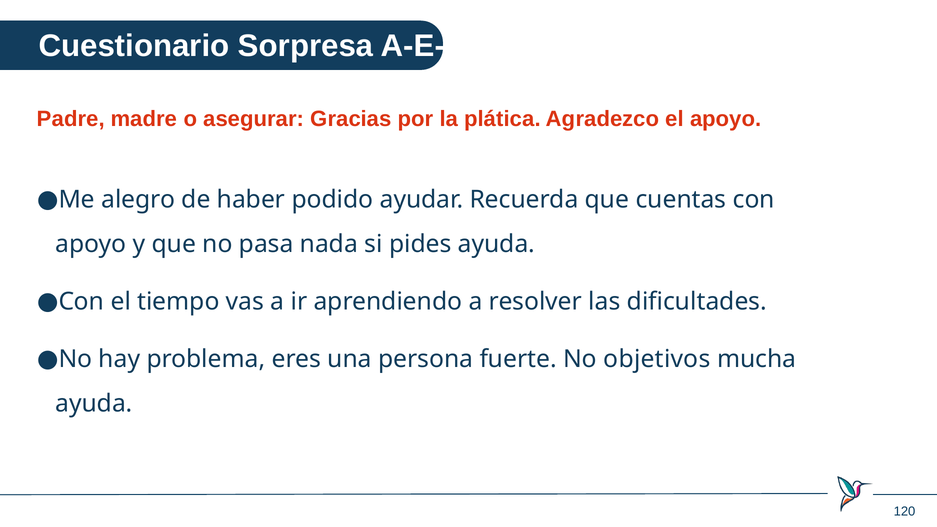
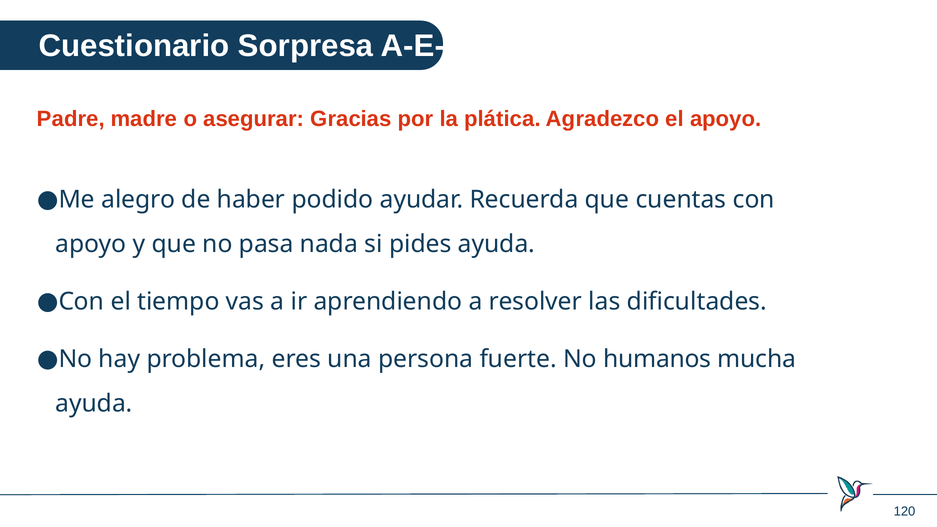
objetivos: objetivos -> humanos (657, 359)
